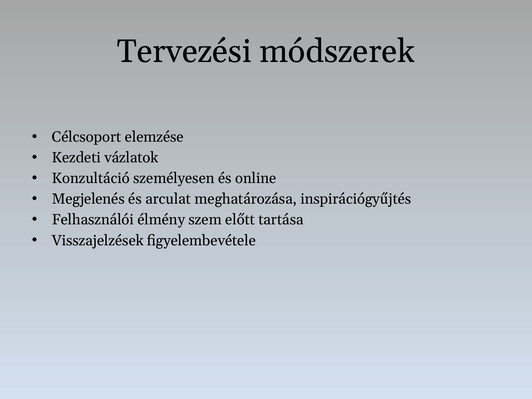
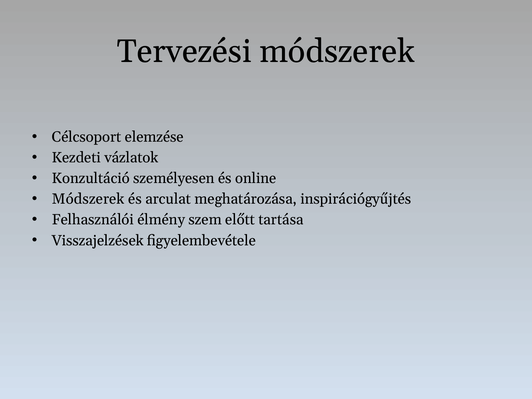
Megjelenés: Megjelenés -> Módszerek (88, 199)
